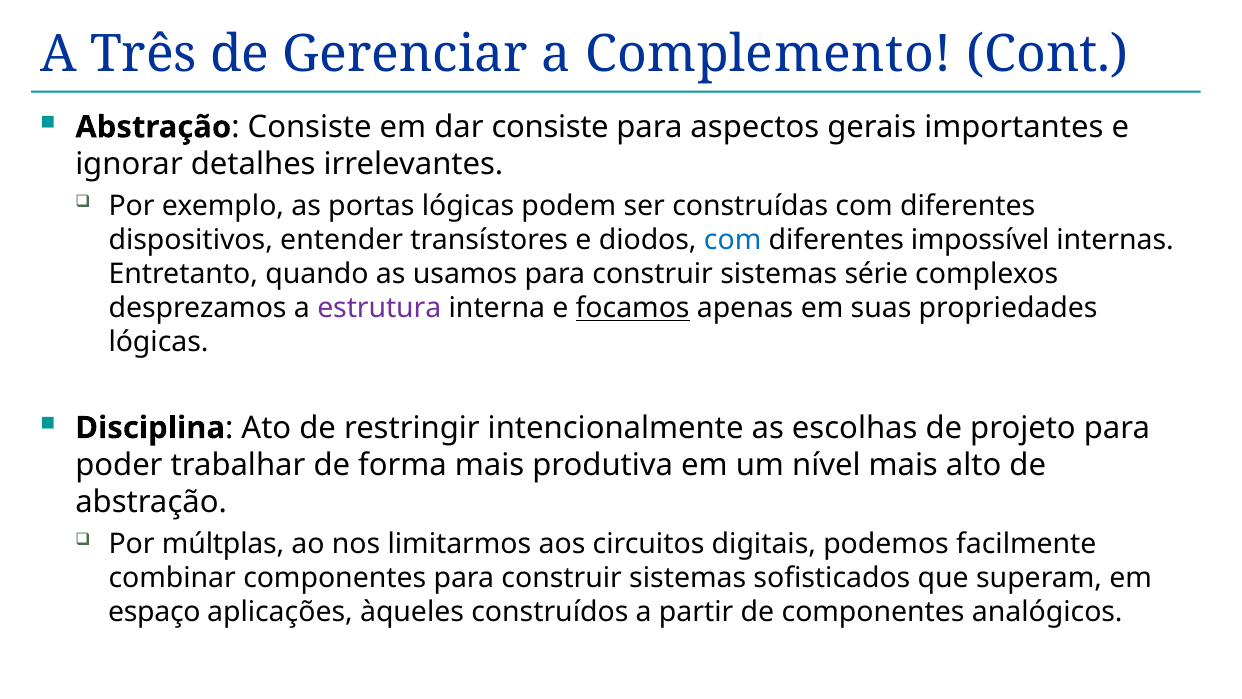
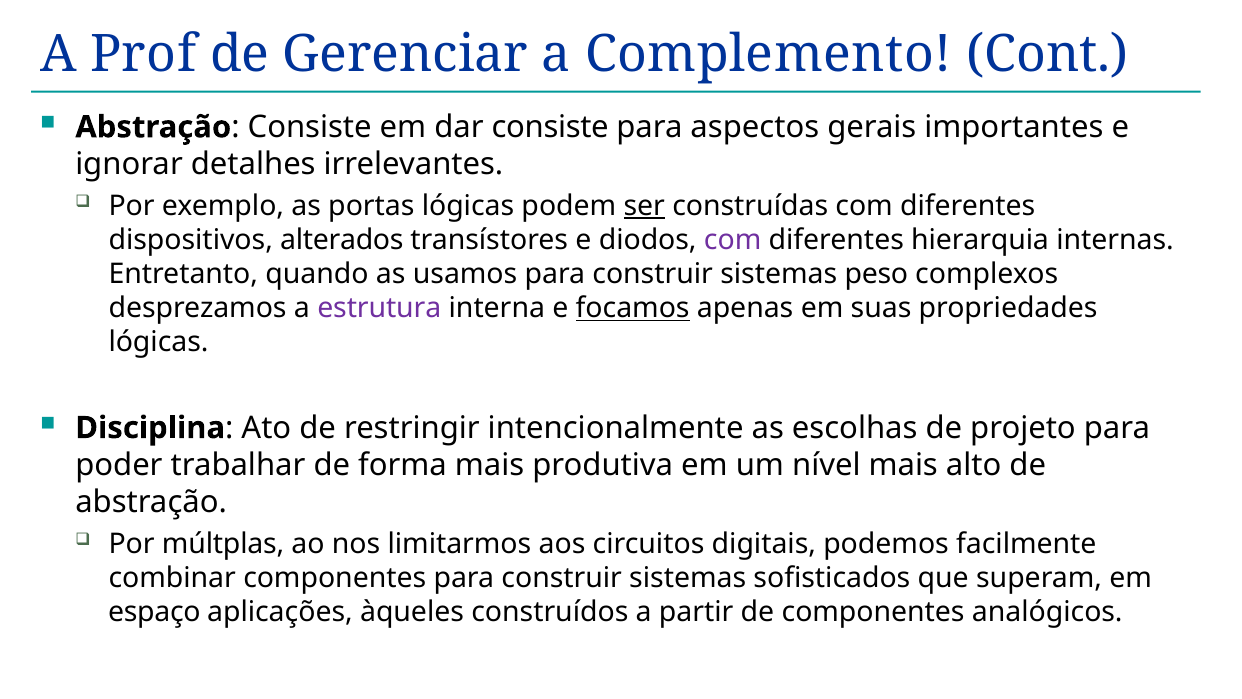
Três: Três -> Prof (143, 55)
ser underline: none -> present (644, 206)
entender: entender -> alterados (342, 240)
com colour: blue -> purple (733, 240)
impossível: impossível -> hierarquia (980, 240)
série: série -> peso (876, 274)
